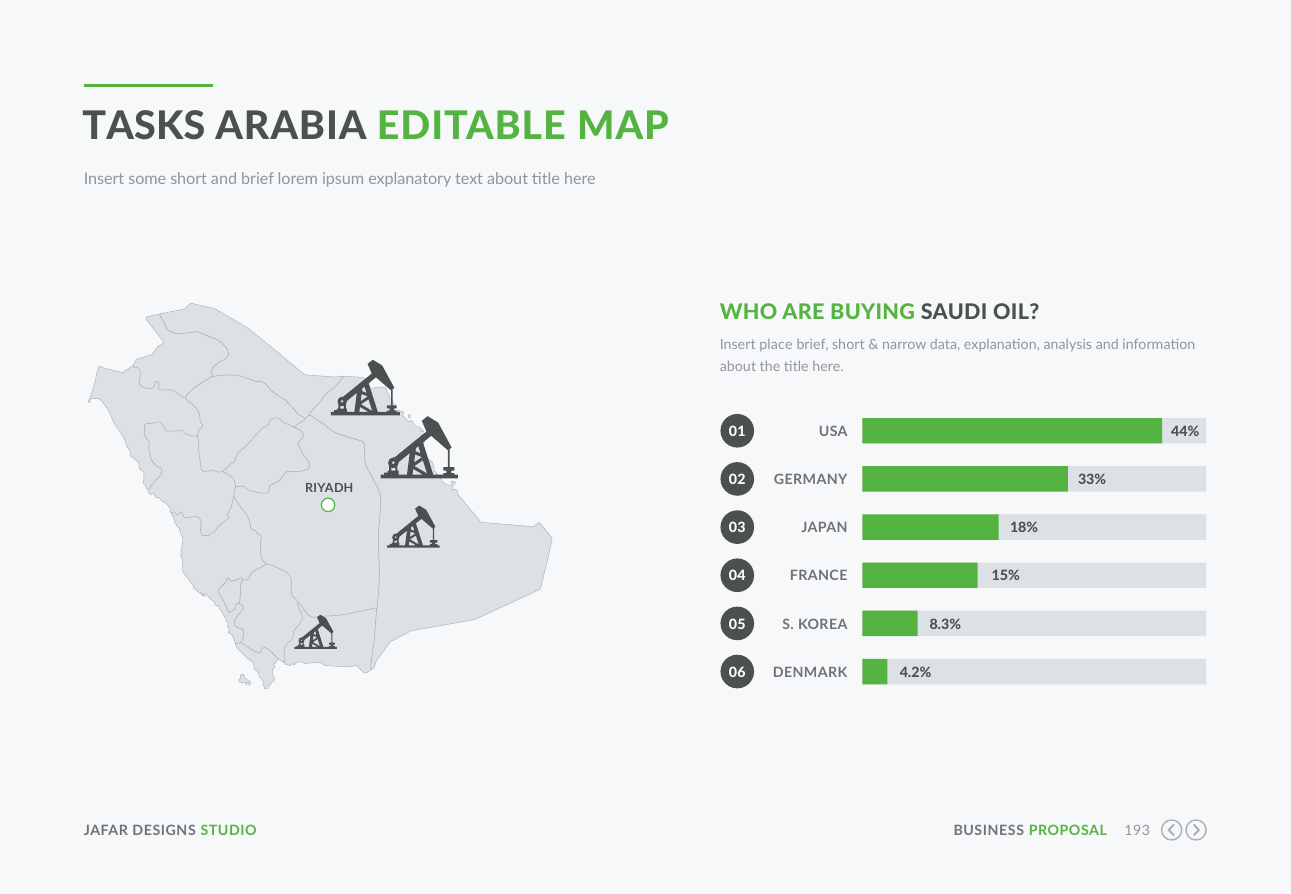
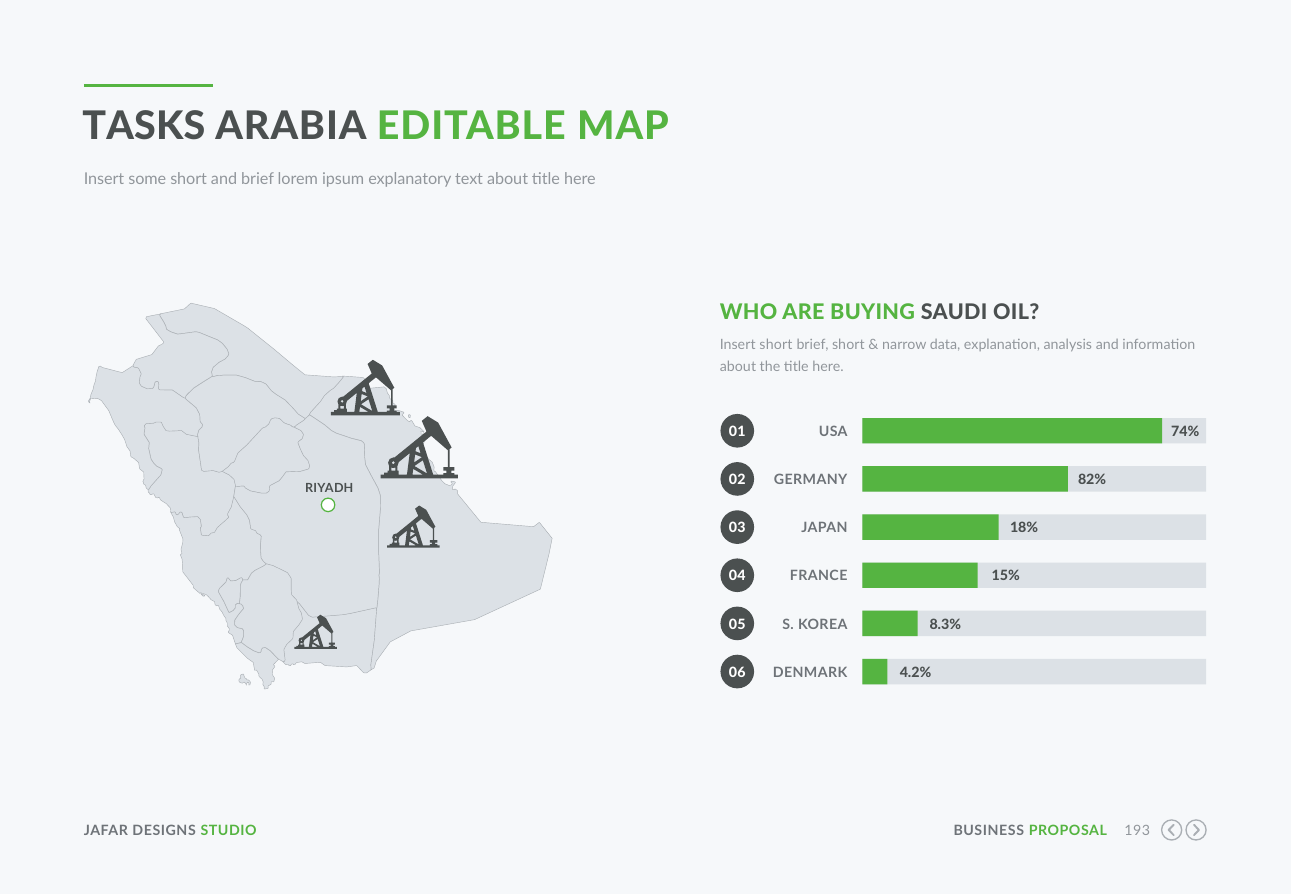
Insert place: place -> short (776, 344)
44%: 44% -> 74% (1185, 432)
33%: 33% -> 82% (1092, 480)
